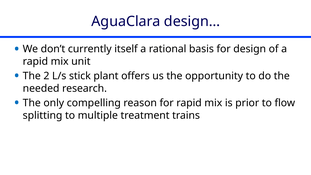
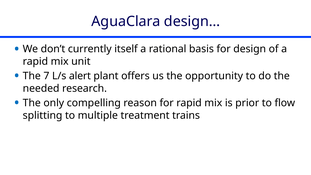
2: 2 -> 7 (46, 76)
stick: stick -> alert (80, 76)
